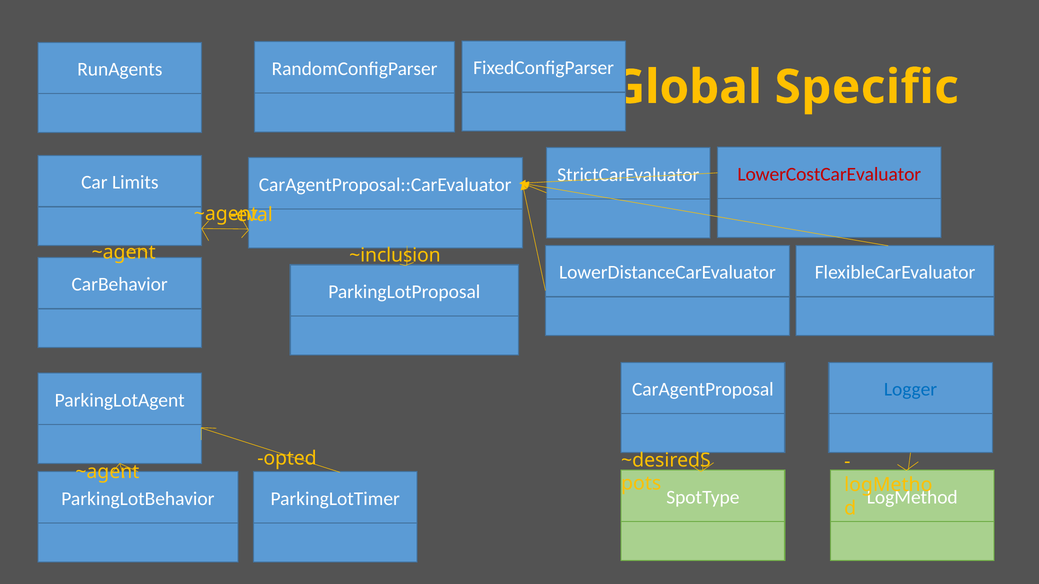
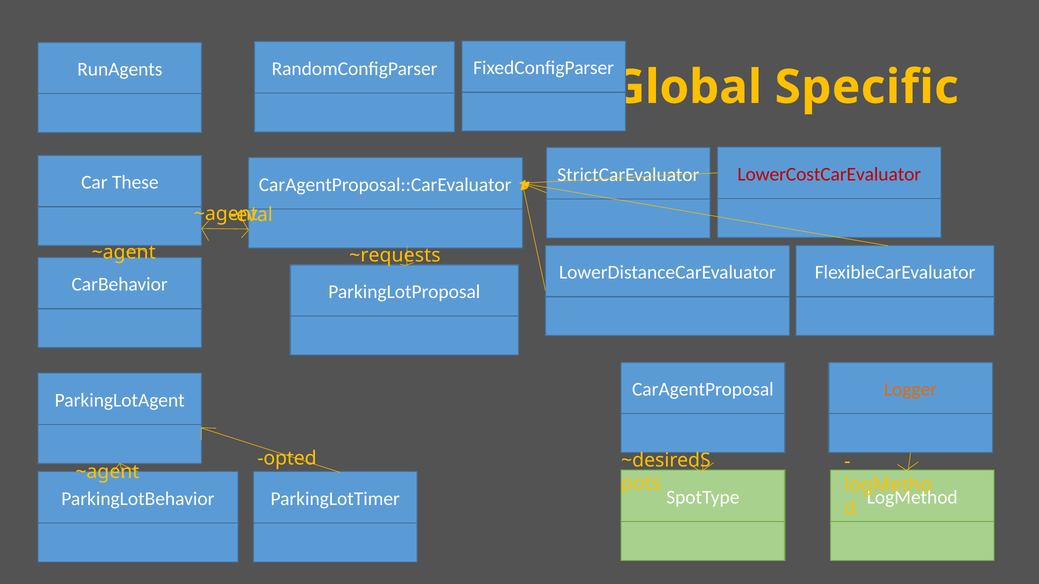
Limits: Limits -> These (135, 183)
~inclusion: ~inclusion -> ~requests (395, 255)
Logger colour: blue -> orange (911, 390)
